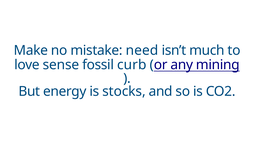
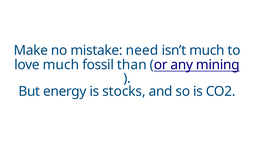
love sense: sense -> much (61, 65)
curb: curb -> than (132, 65)
